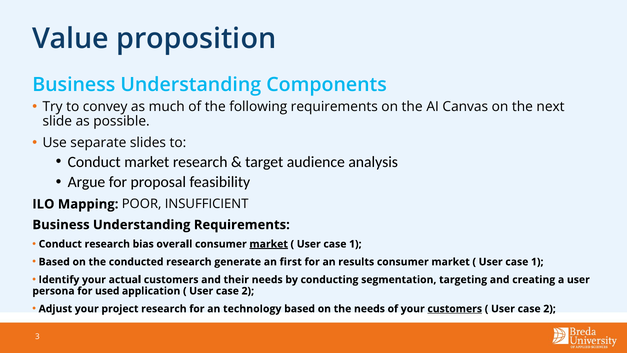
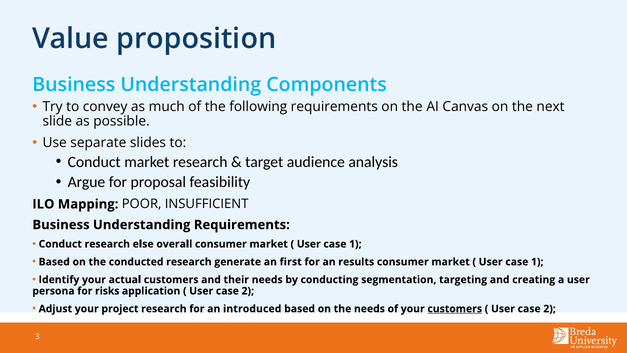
bias: bias -> else (143, 244)
market underline: present -> none (269, 244)
used: used -> risks (107, 291)
technology: technology -> introduced (252, 309)
